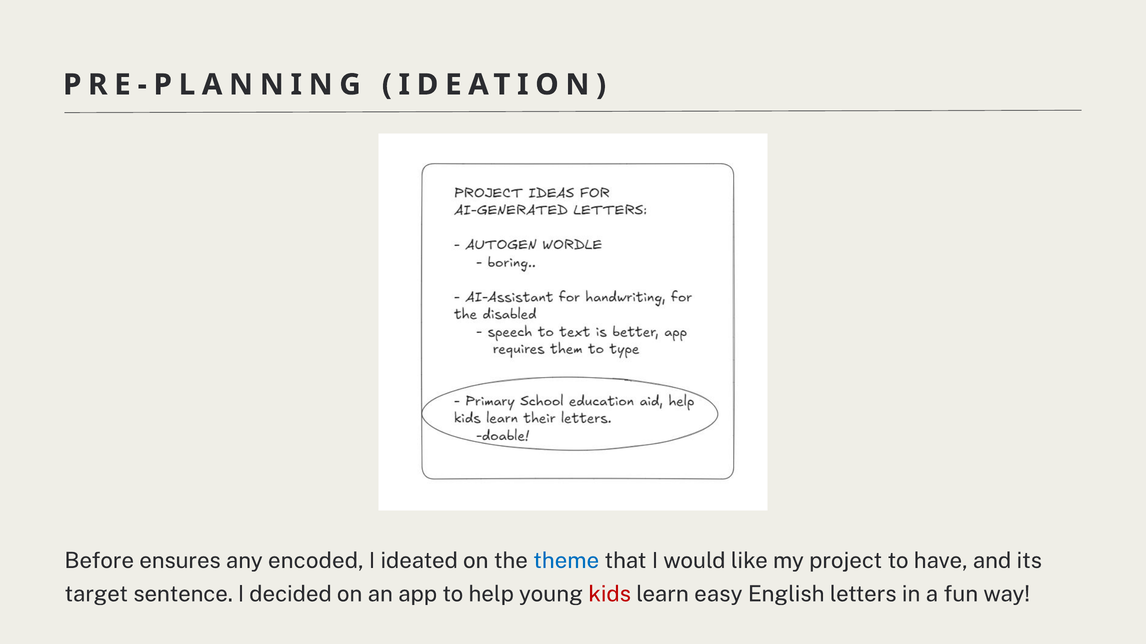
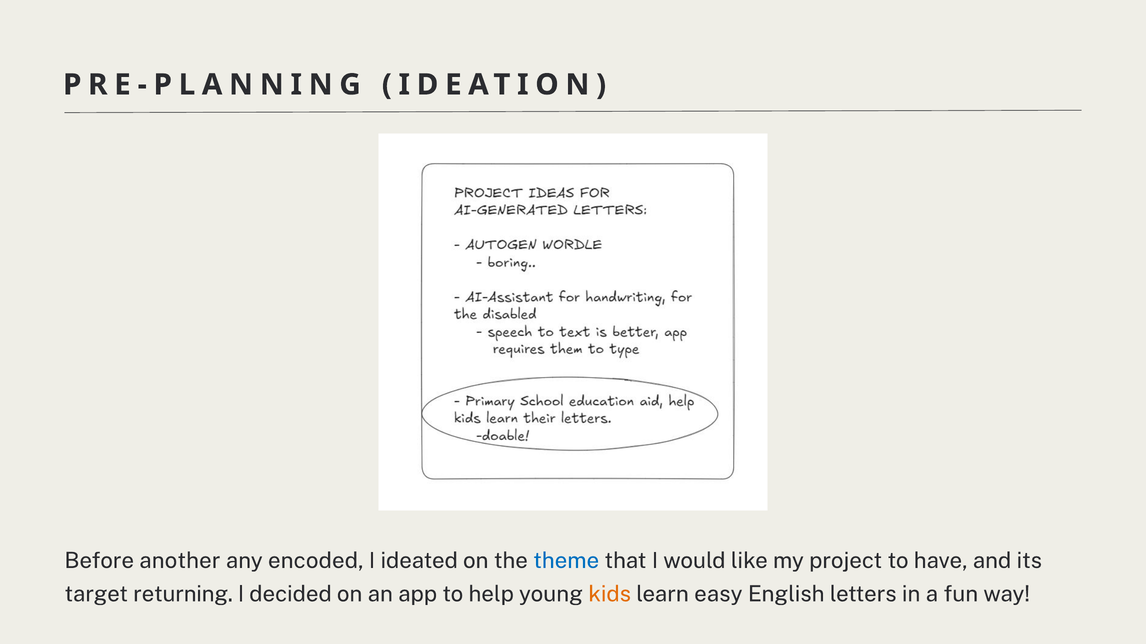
ensures: ensures -> another (180, 561)
sentence: sentence -> returning (183, 595)
kids colour: red -> orange (610, 595)
